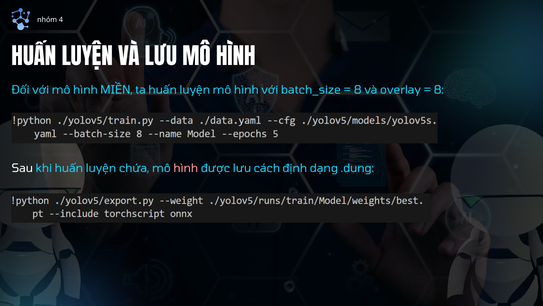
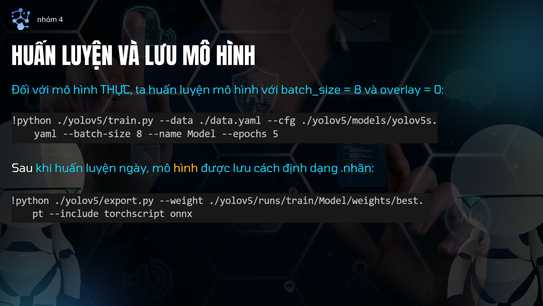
MIỀN: MIỀN -> THỰC (117, 90)
8: 8 -> 0 (439, 90)
chứa: chứa -> ngày (134, 168)
hình colour: pink -> yellow (186, 168)
.dung: .dung -> .nhãn (357, 168)
